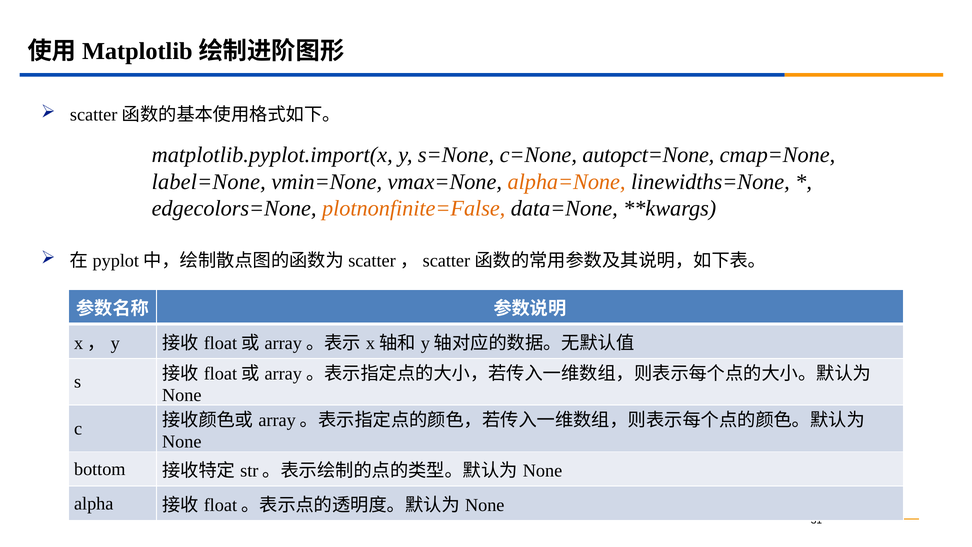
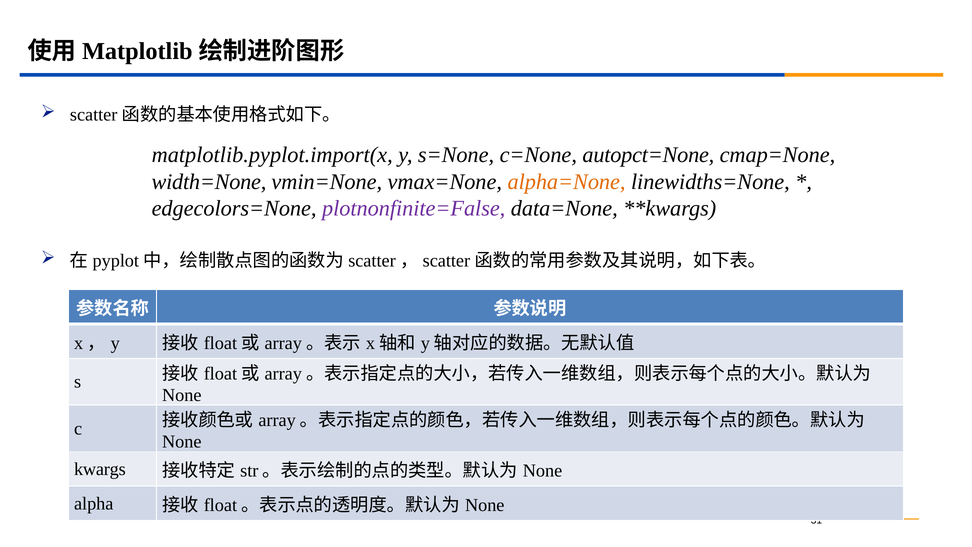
label=None: label=None -> width=None (209, 182)
plotnonfinite=False colour: orange -> purple (414, 208)
bottom: bottom -> kwargs (100, 469)
